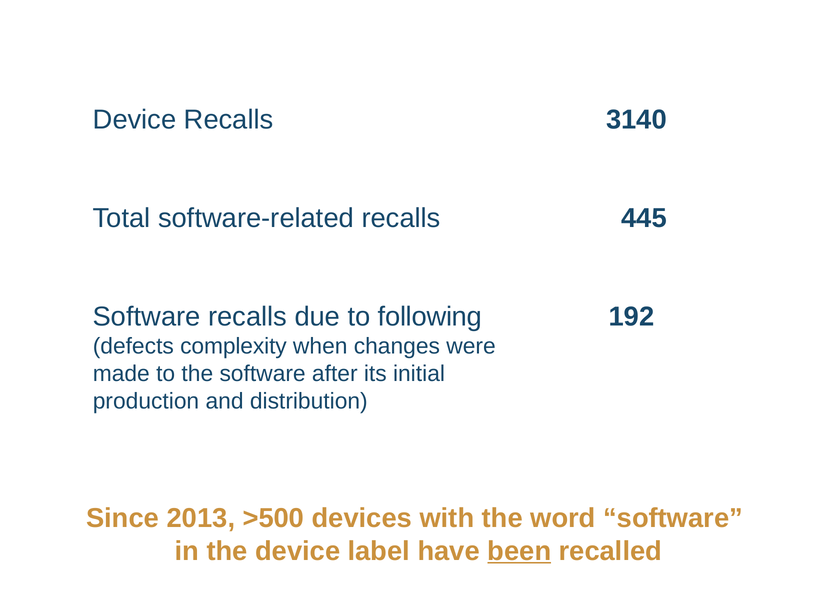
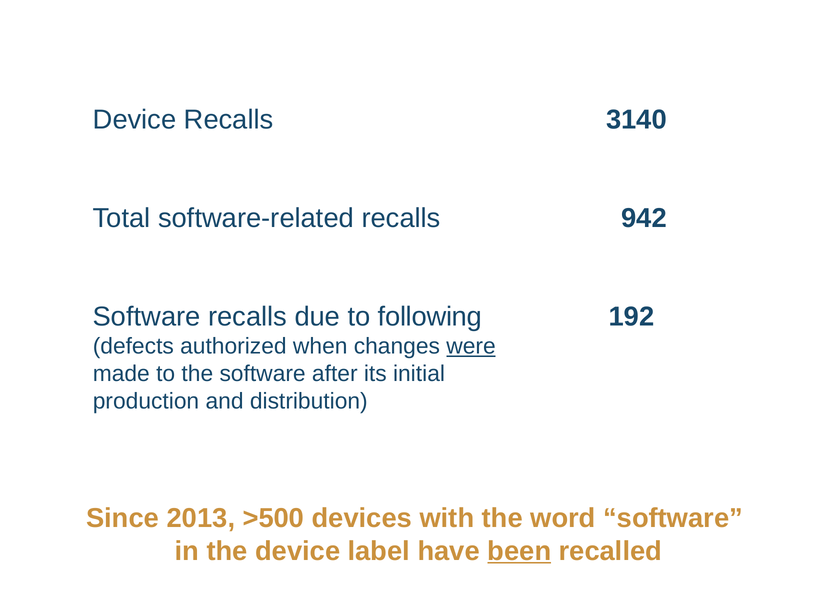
445: 445 -> 942 (644, 218)
complexity: complexity -> authorized (233, 346)
were underline: none -> present (471, 346)
